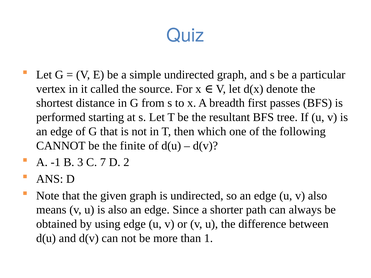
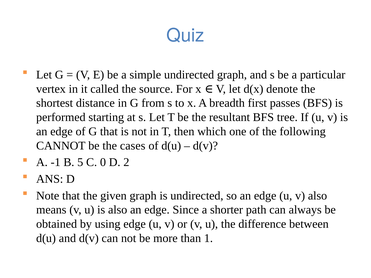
finite: finite -> cases (133, 146)
3: 3 -> 5 (80, 162)
7: 7 -> 0 (103, 162)
